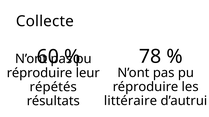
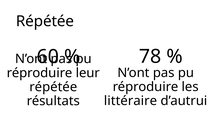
Collecte: Collecte -> Répétée (45, 21)
répétés: répétés -> répétée (53, 87)
